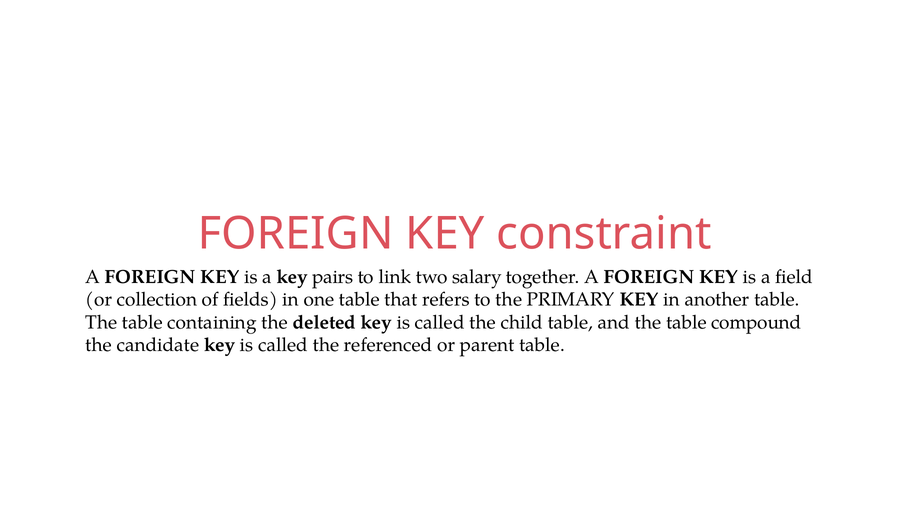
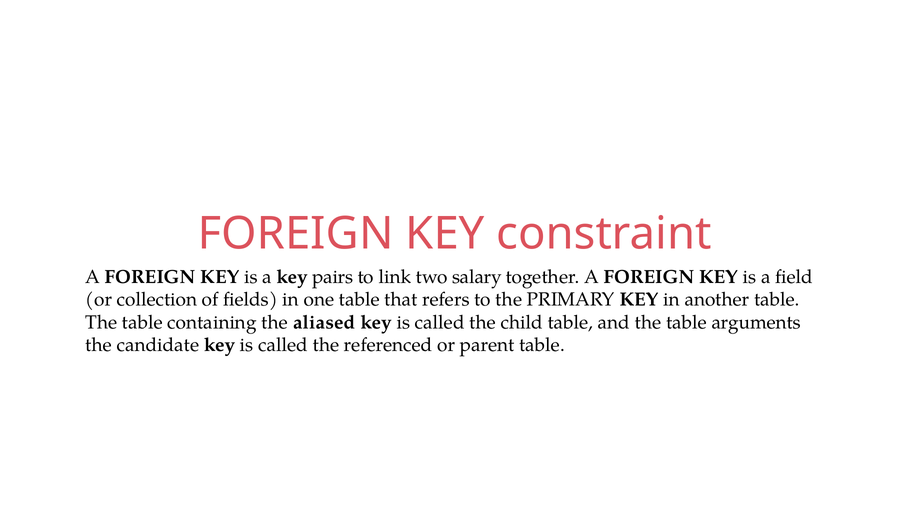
deleted: deleted -> aliased (324, 322)
compound: compound -> arguments (756, 322)
